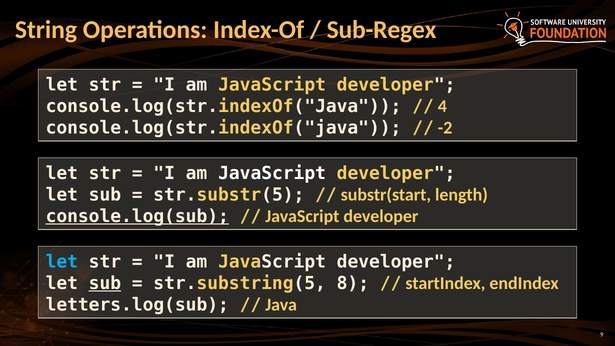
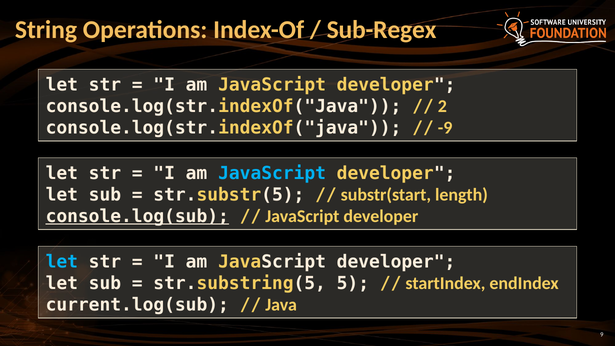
4: 4 -> 2 (442, 106)
-2: -2 -> -9 (445, 128)
JavaScript colour: white -> light blue (272, 173)
sub underline: present -> none (105, 283)
8: 8 -> 5 (353, 283)
letters.log(sub: letters.log(sub -> current.log(sub (137, 305)
